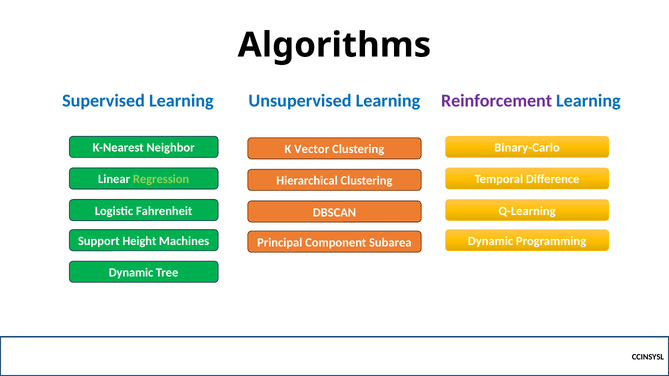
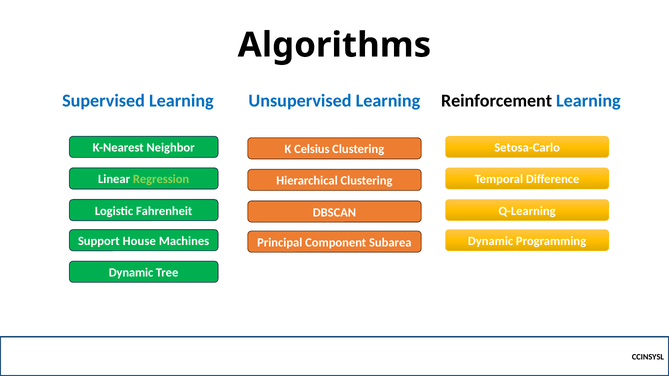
Reinforcement colour: purple -> black (497, 101)
Binary-Carlo: Binary-Carlo -> Setosa-Carlo (527, 148)
Vector: Vector -> Celsius (312, 149)
Height: Height -> House (139, 241)
